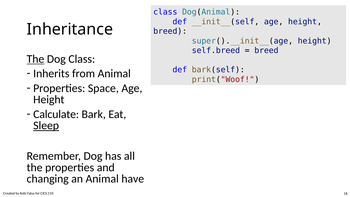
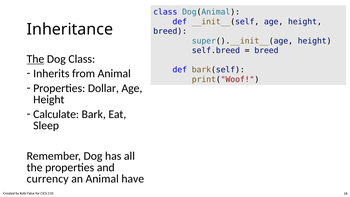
Space: Space -> Dollar (103, 88)
Sleep underline: present -> none (46, 126)
changing: changing -> currency (48, 179)
